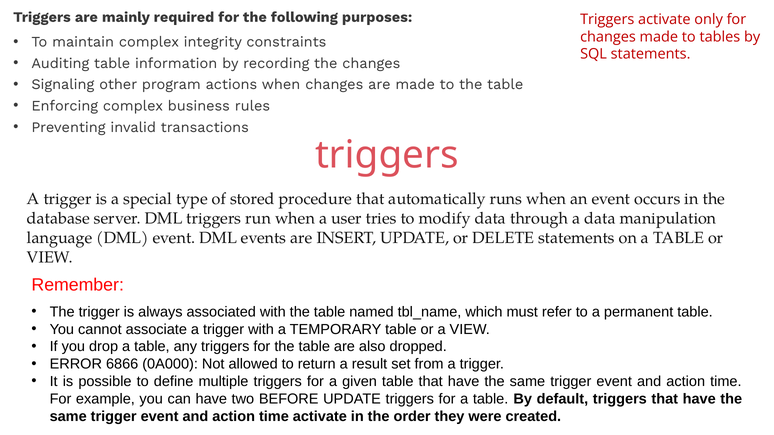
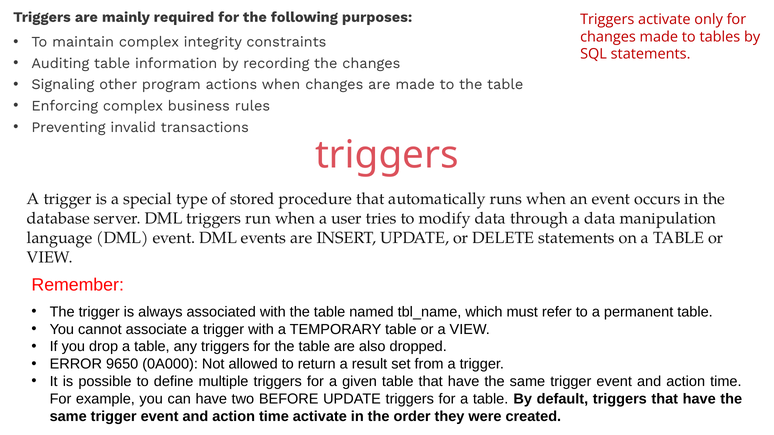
6866: 6866 -> 9650 (122, 364)
